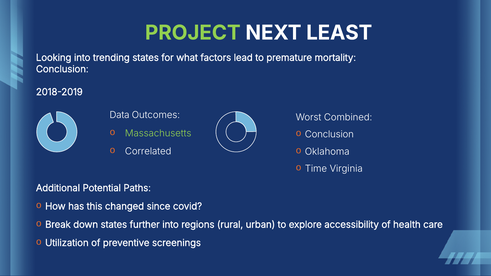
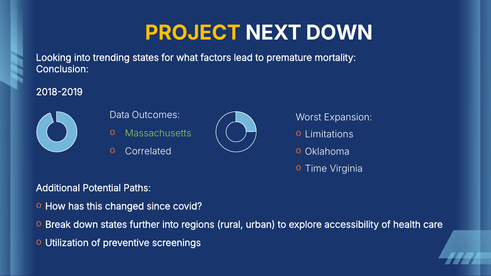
PROJECT colour: light green -> yellow (193, 33)
NEXT LEAST: LEAST -> DOWN (339, 33)
Combined: Combined -> Expansion (348, 117)
Conclusion: Conclusion -> Limitations (329, 134)
